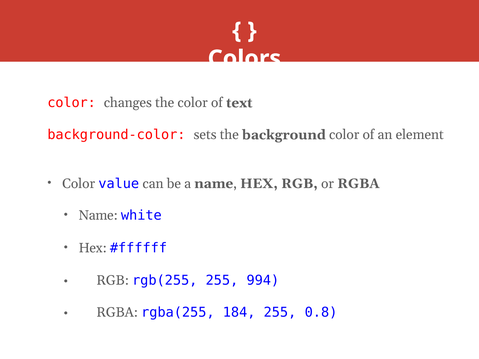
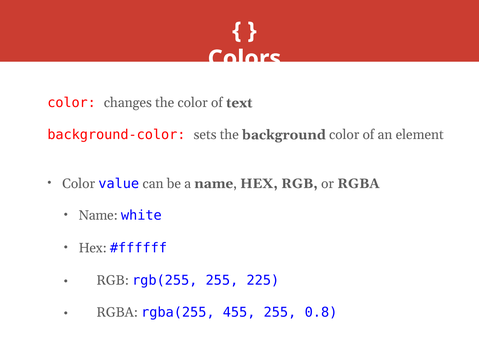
994: 994 -> 225 (263, 281)
184: 184 -> 455 (239, 313)
